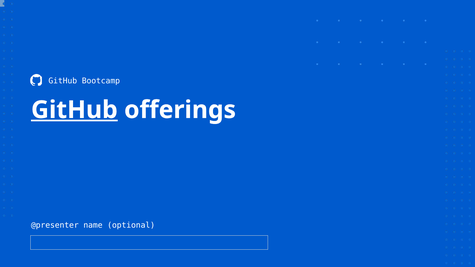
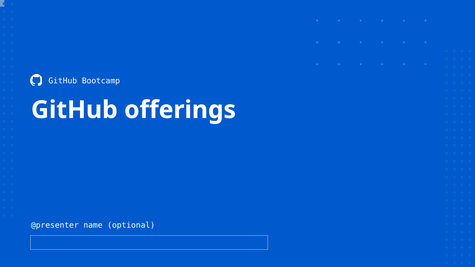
GitHub underline: present -> none (74, 110)
